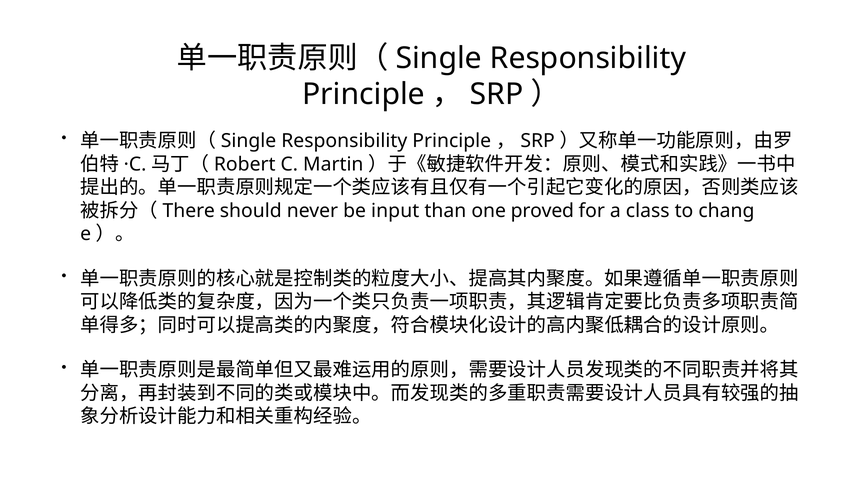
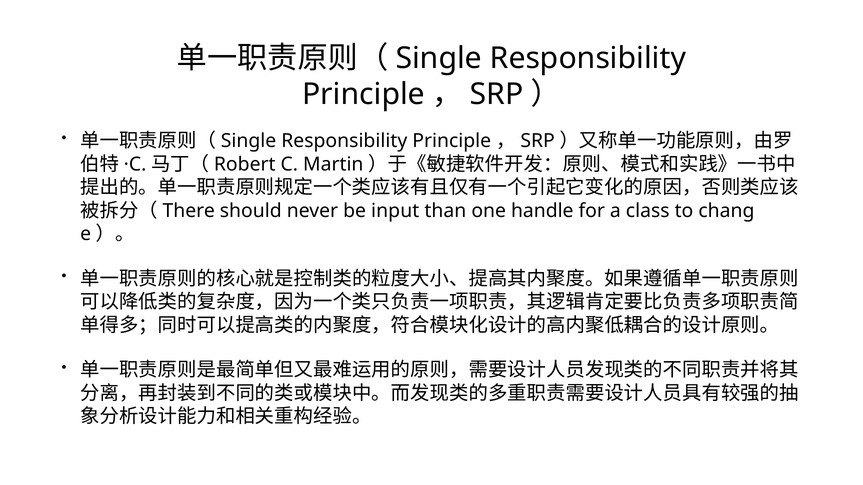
proved: proved -> handle (542, 211)
